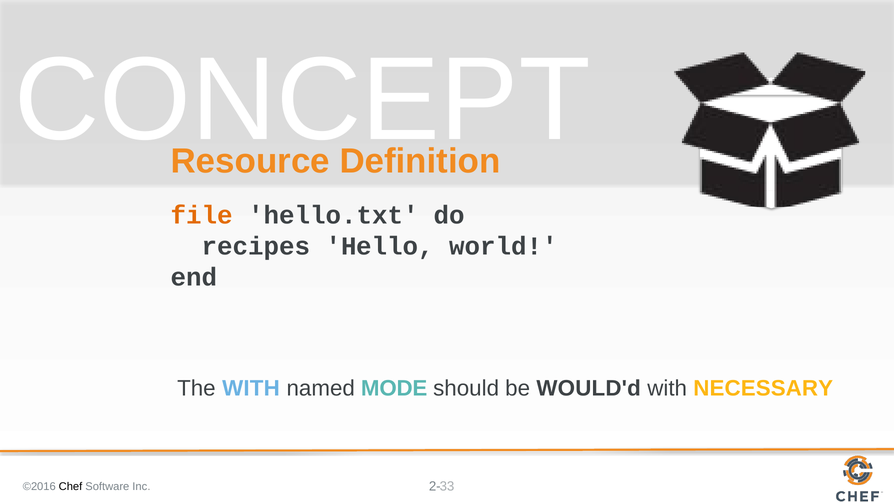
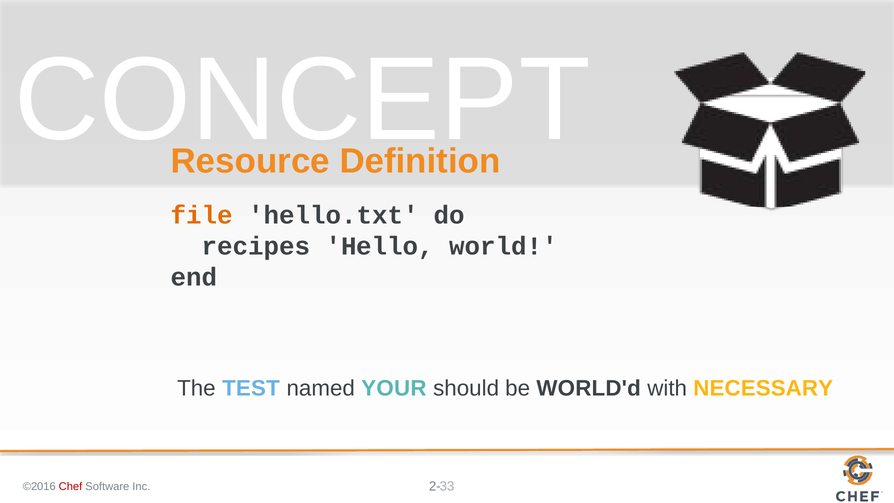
The WITH: WITH -> TEST (251, 388)
MODE: MODE -> YOUR (394, 388)
WOULD'd: WOULD'd -> WORLD'd (589, 388)
Chef colour: black -> red (70, 487)
